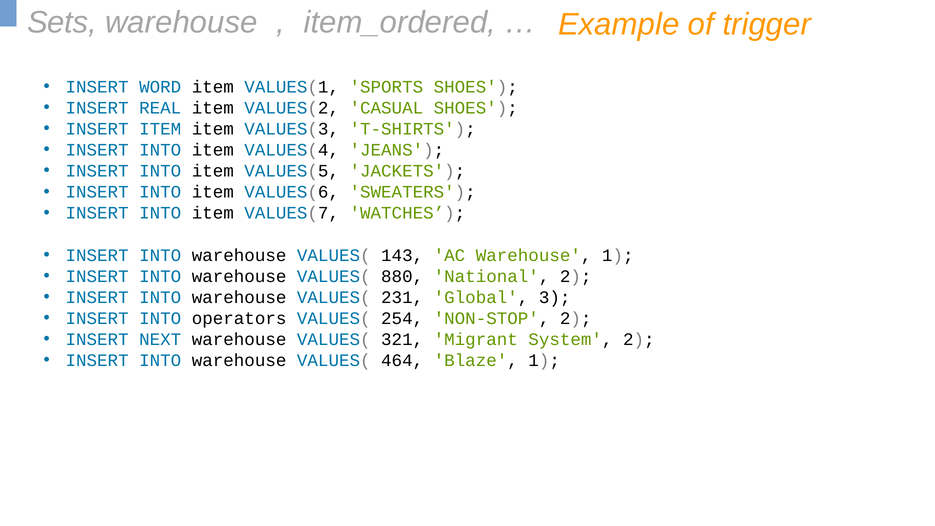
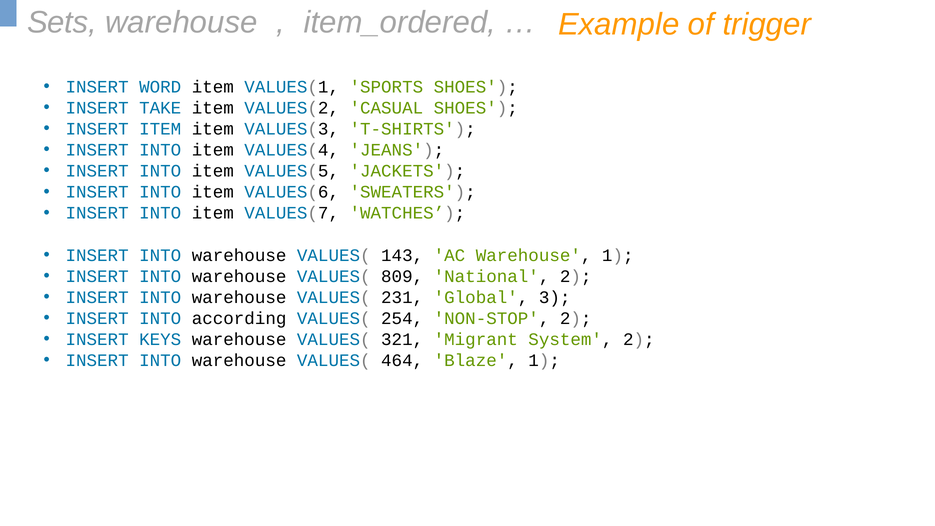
REAL: REAL -> TAKE (160, 108)
880: 880 -> 809 (402, 276)
operators: operators -> according (239, 318)
NEXT: NEXT -> KEYS (160, 339)
